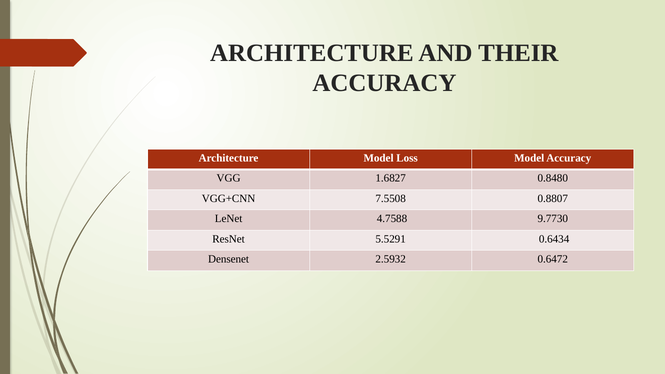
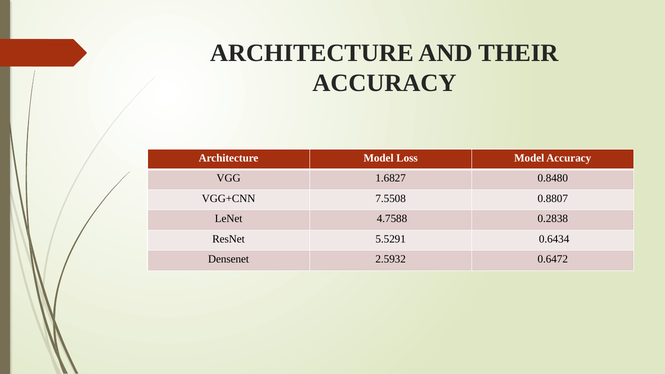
9.7730: 9.7730 -> 0.2838 (553, 219)
